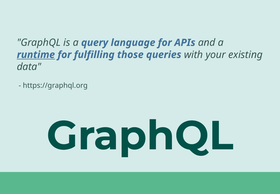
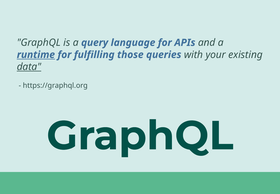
data underline: none -> present (29, 67)
